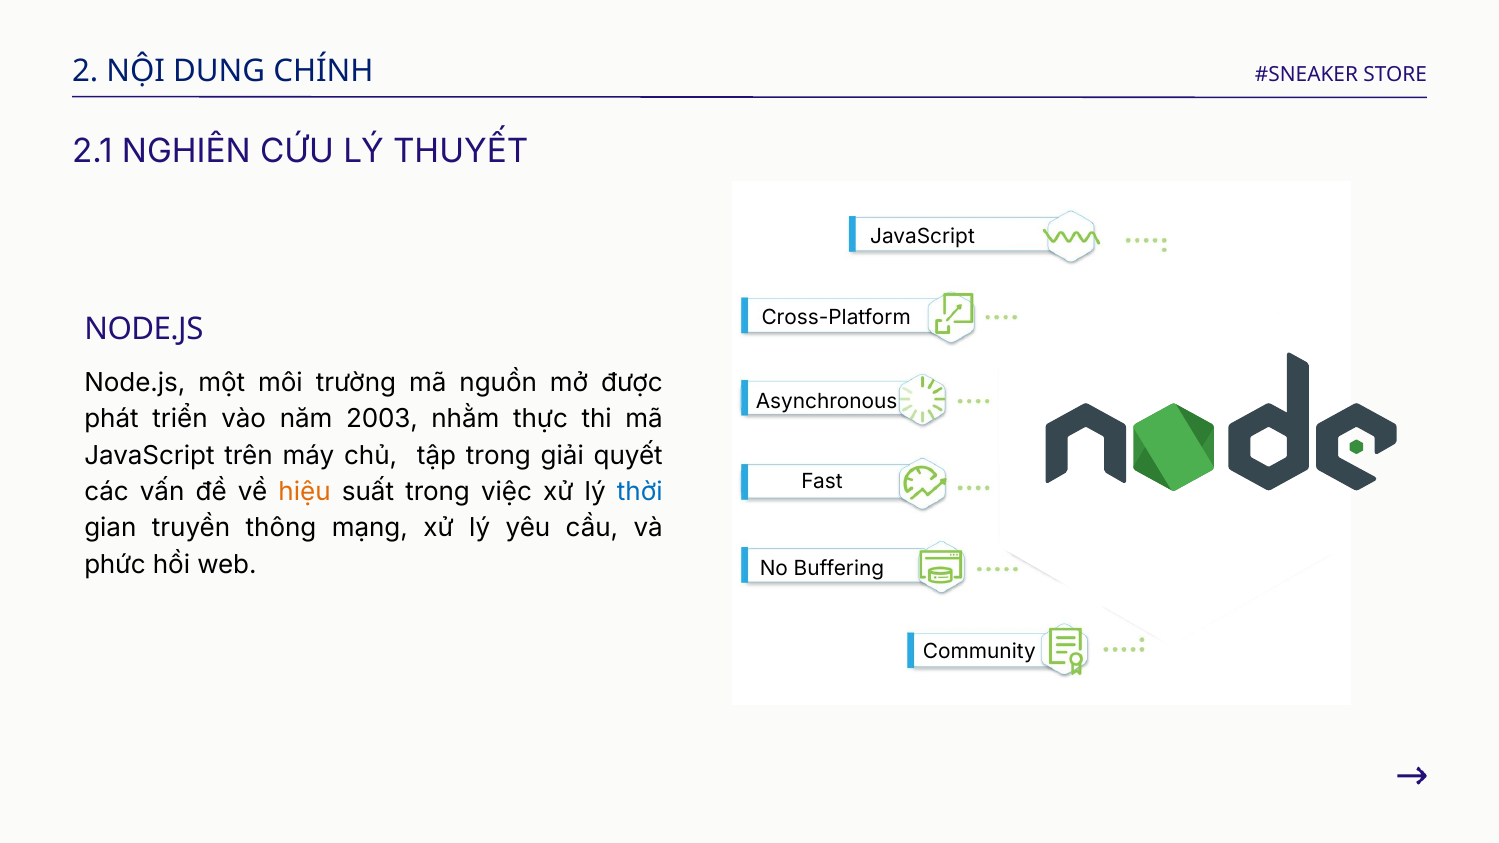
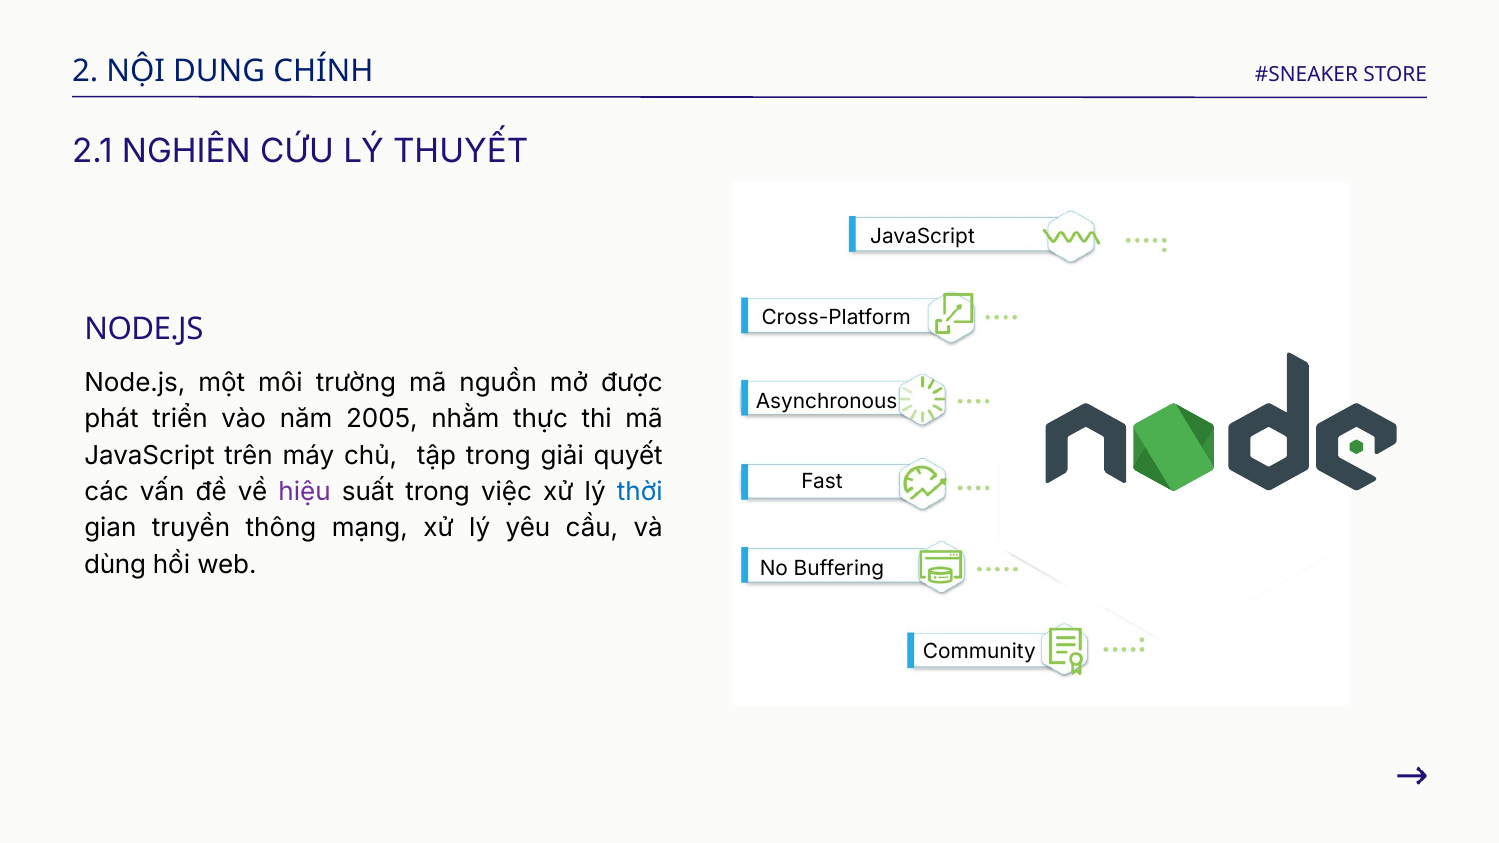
2003: 2003 -> 2005 (382, 419)
hiệu colour: orange -> purple (305, 492)
phức: phức -> dùng (115, 565)
